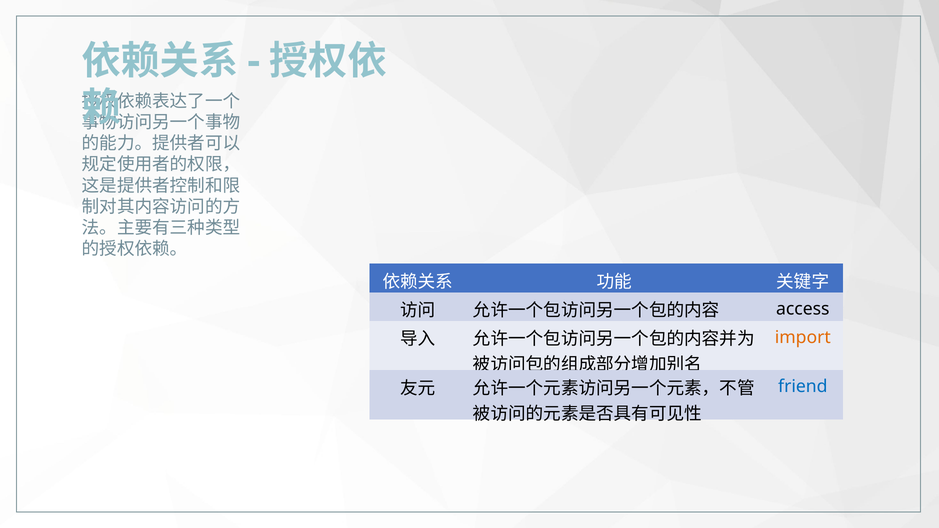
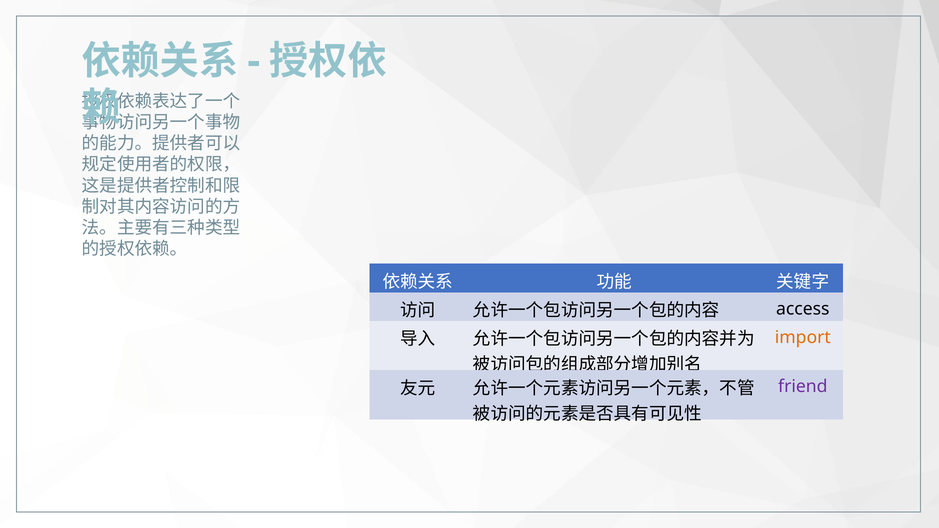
friend colour: blue -> purple (803, 387)
